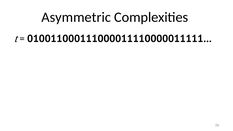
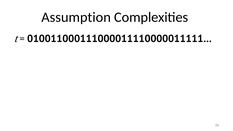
Asymmetric: Asymmetric -> Assumption (76, 17)
